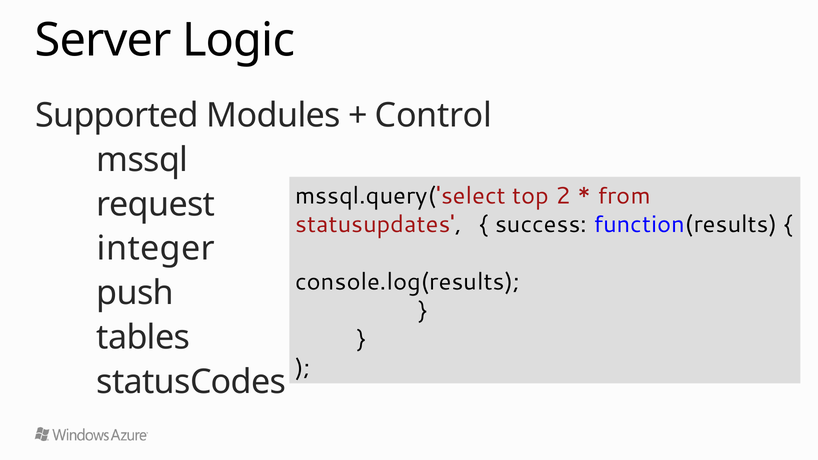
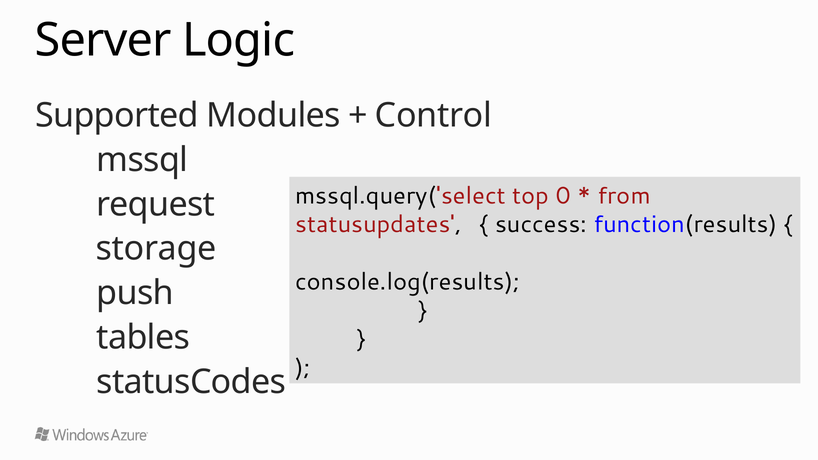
2: 2 -> 0 (563, 196)
integer: integer -> storage (156, 249)
